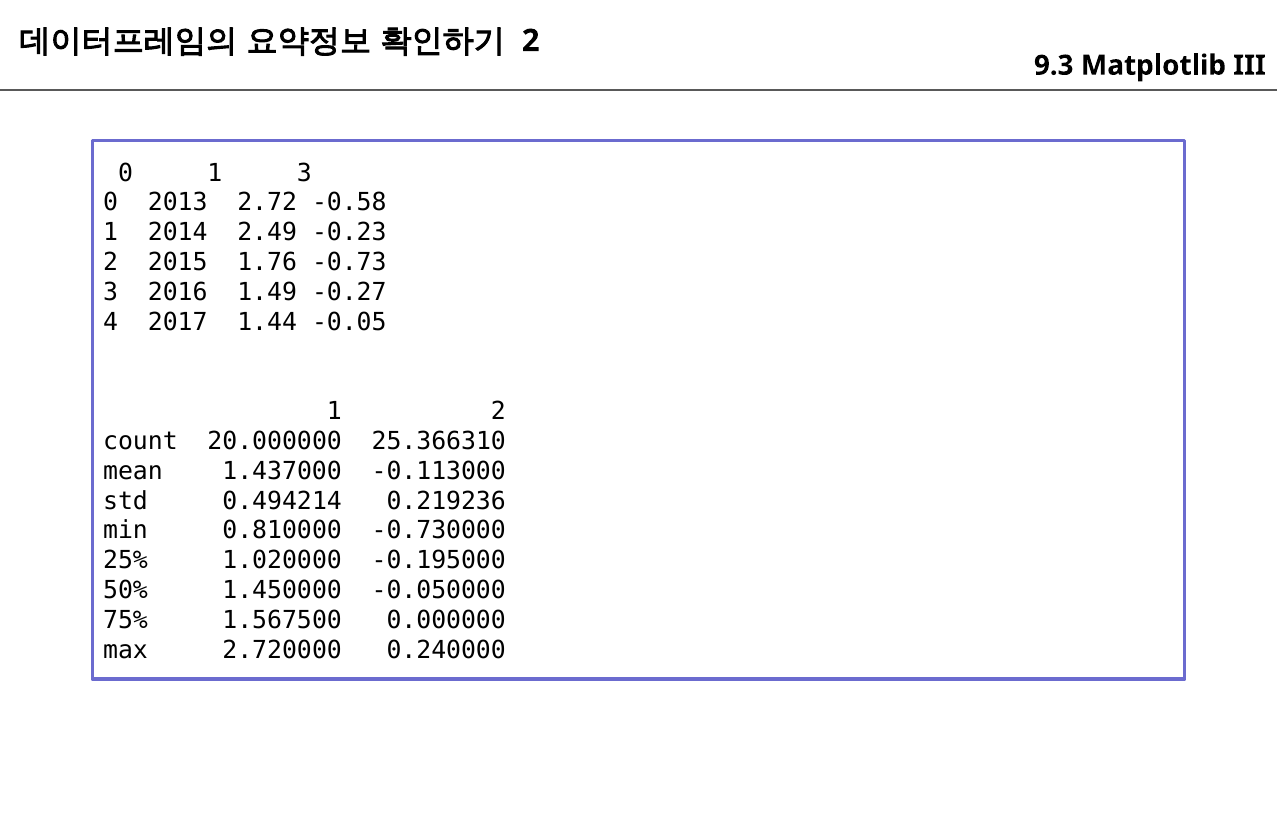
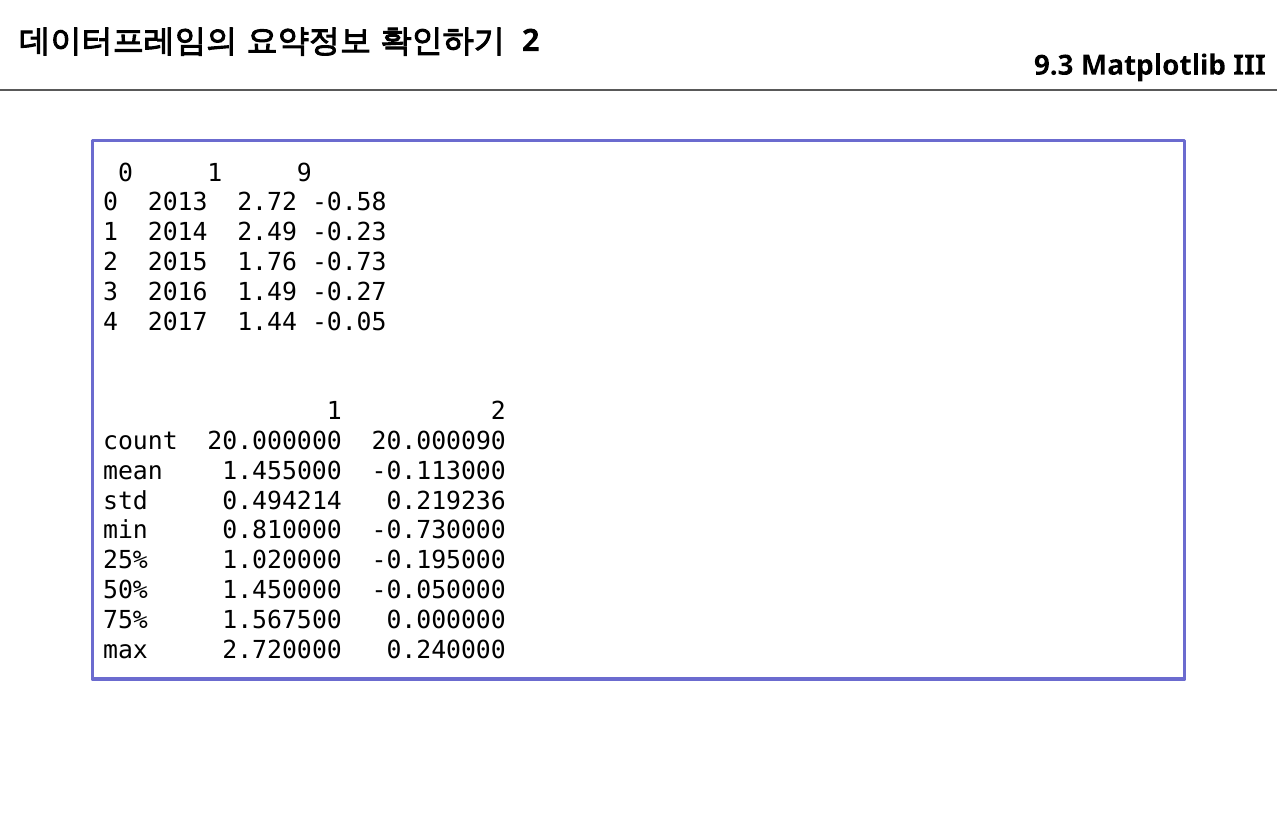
1 3: 3 -> 9 (304, 173)
25.366310: 25.366310 -> 20.000090 (439, 441)
1.437000: 1.437000 -> 1.455000 (282, 471)
